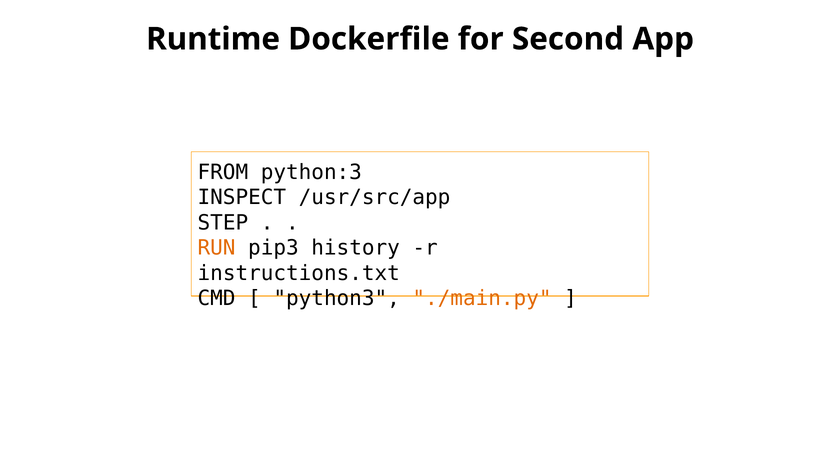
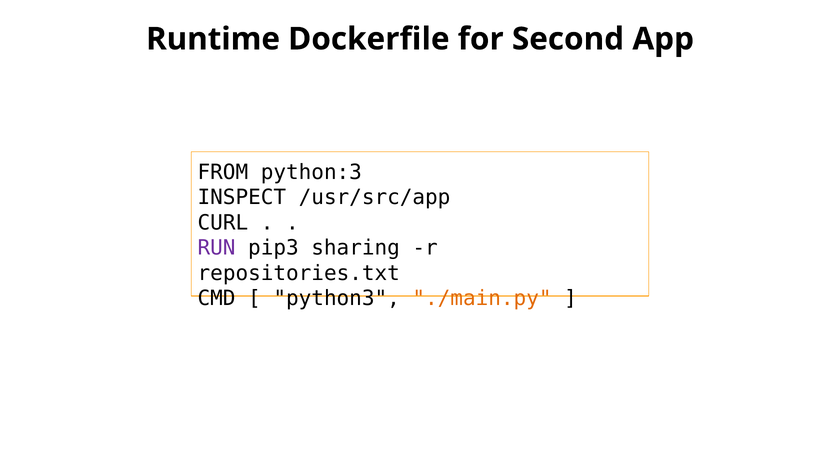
STEP: STEP -> CURL (223, 222)
RUN colour: orange -> purple (217, 248)
history: history -> sharing (356, 248)
instructions.txt: instructions.txt -> repositories.txt (299, 273)
